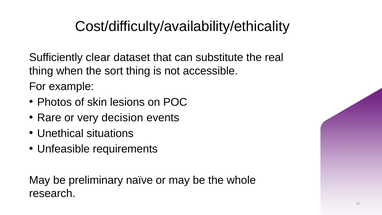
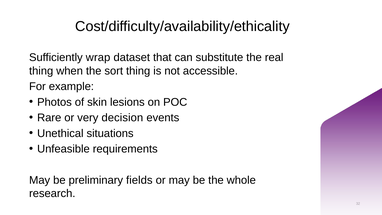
clear: clear -> wrap (98, 57)
naïve: naïve -> fields (139, 180)
